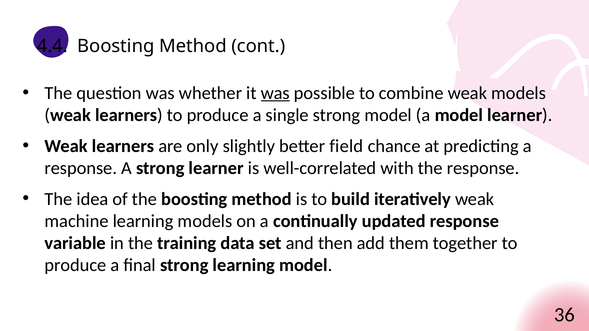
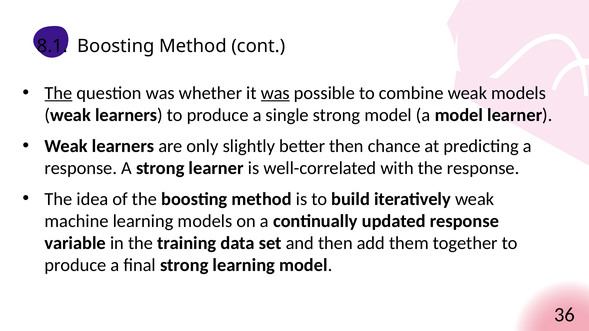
4.4: 4.4 -> 8.1 (52, 46)
The underline: none -> present (58, 93)
better field: field -> then (346, 146)
